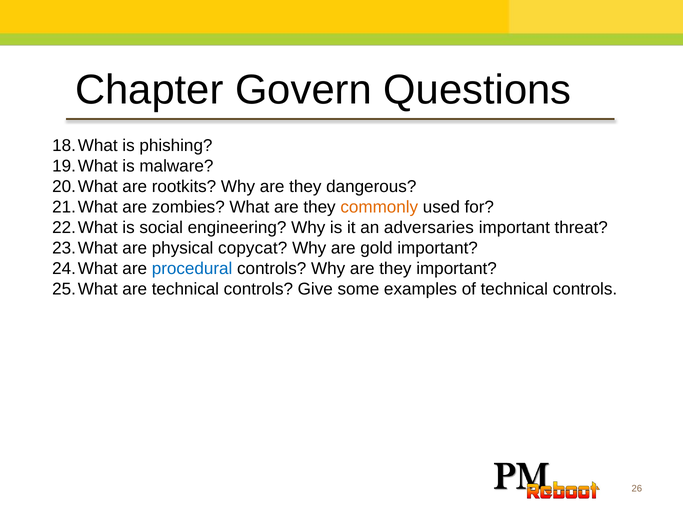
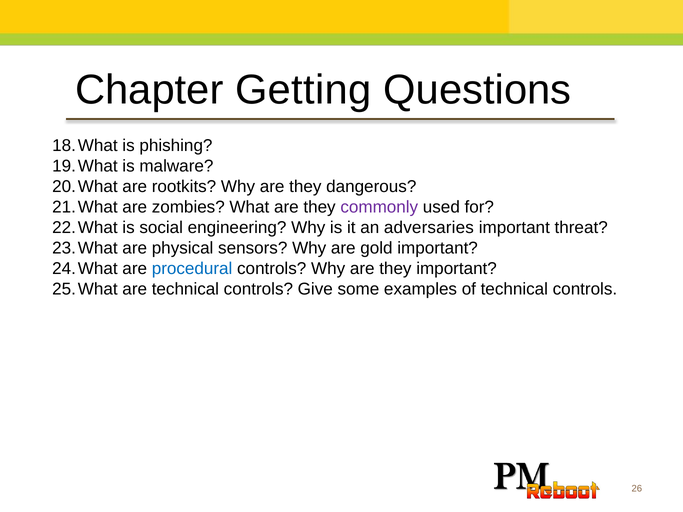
Govern: Govern -> Getting (303, 90)
commonly colour: orange -> purple (379, 207)
copycat: copycat -> sensors (253, 248)
